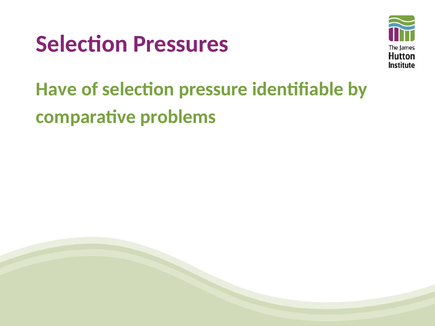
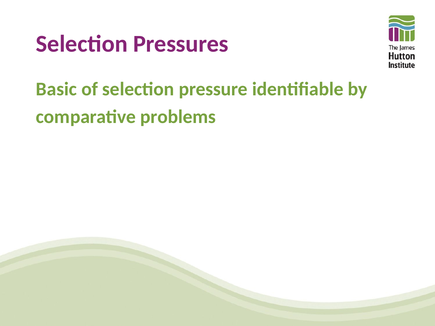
Have: Have -> Basic (56, 89)
